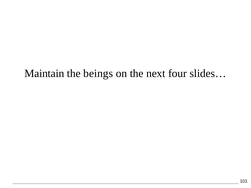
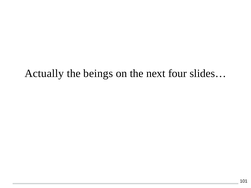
Maintain: Maintain -> Actually (44, 73)
